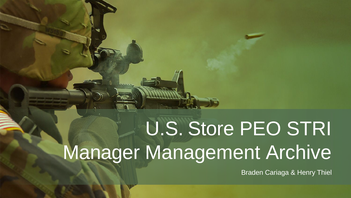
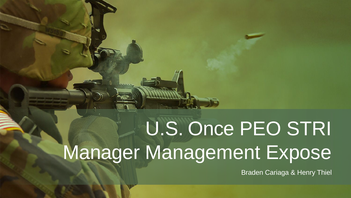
Store: Store -> Once (211, 128)
Archive: Archive -> Expose (299, 152)
